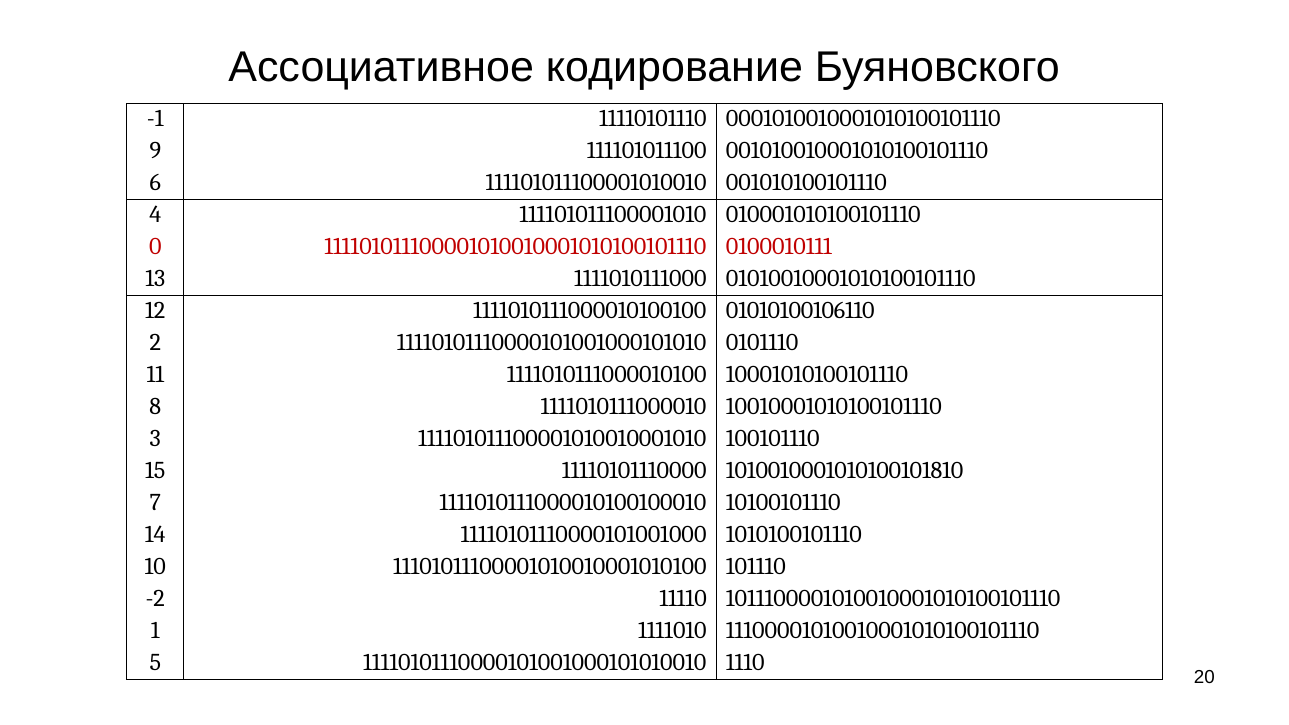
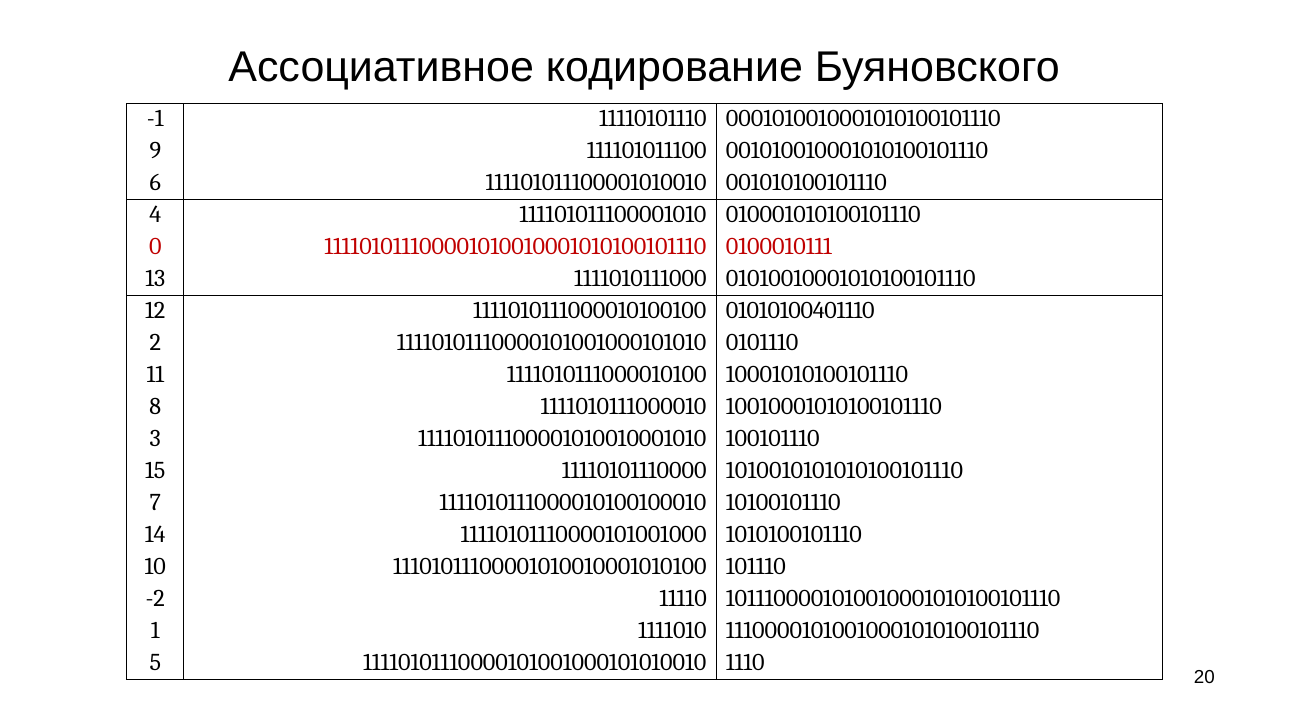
01010100106110: 01010100106110 -> 01010100401110 (800, 310)
1010010001010100101810: 1010010001010100101810 -> 1010010101010100101110 (844, 470)
